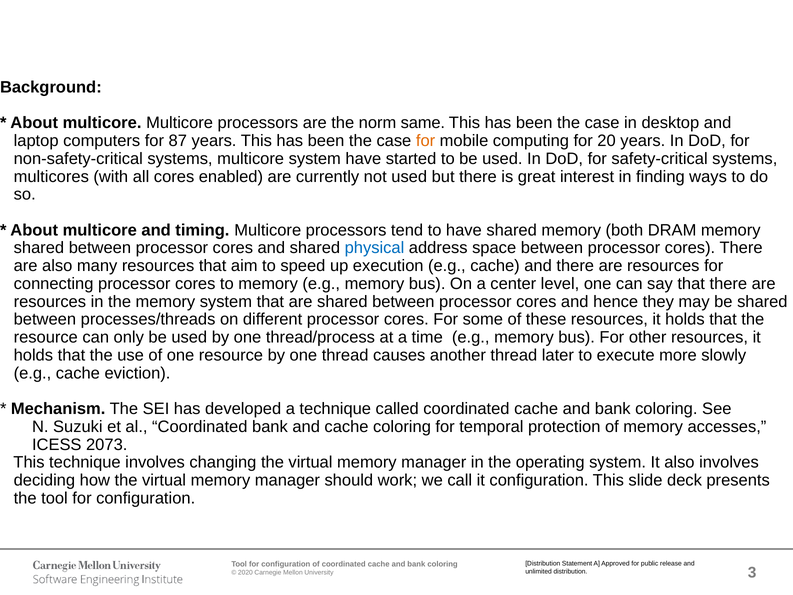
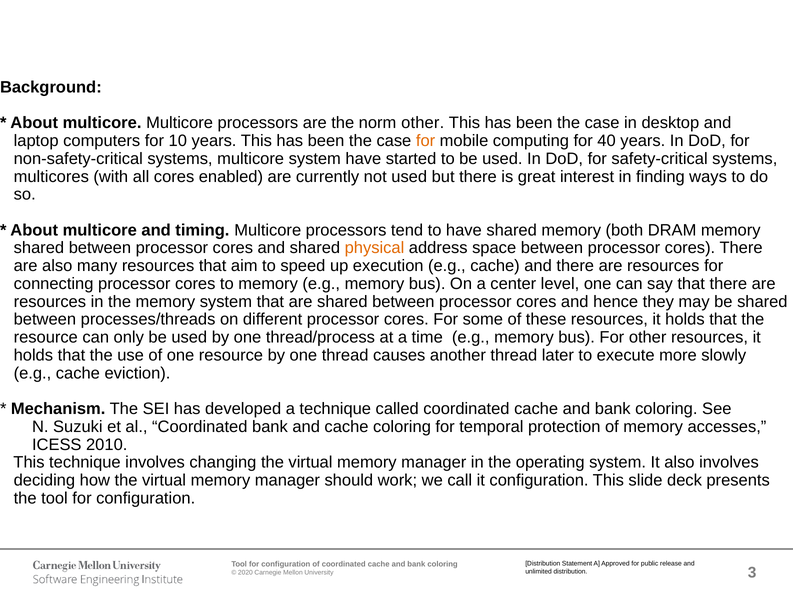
norm same: same -> other (423, 123)
87: 87 -> 10 (178, 141)
20: 20 -> 40 (607, 141)
physical colour: blue -> orange (375, 248)
2073: 2073 -> 2010 (107, 444)
